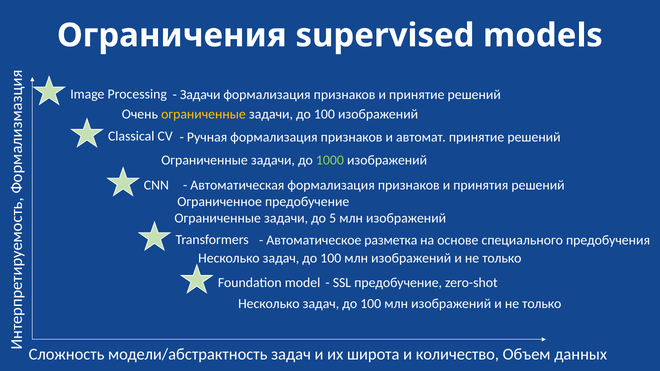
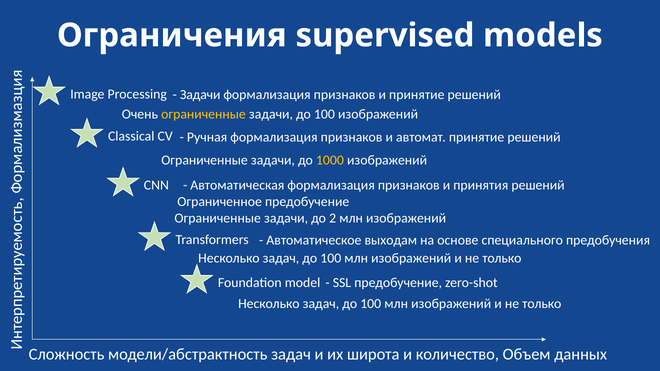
1000 colour: light green -> yellow (330, 160)
5: 5 -> 2 (333, 218)
разметка: разметка -> выходам (391, 240)
